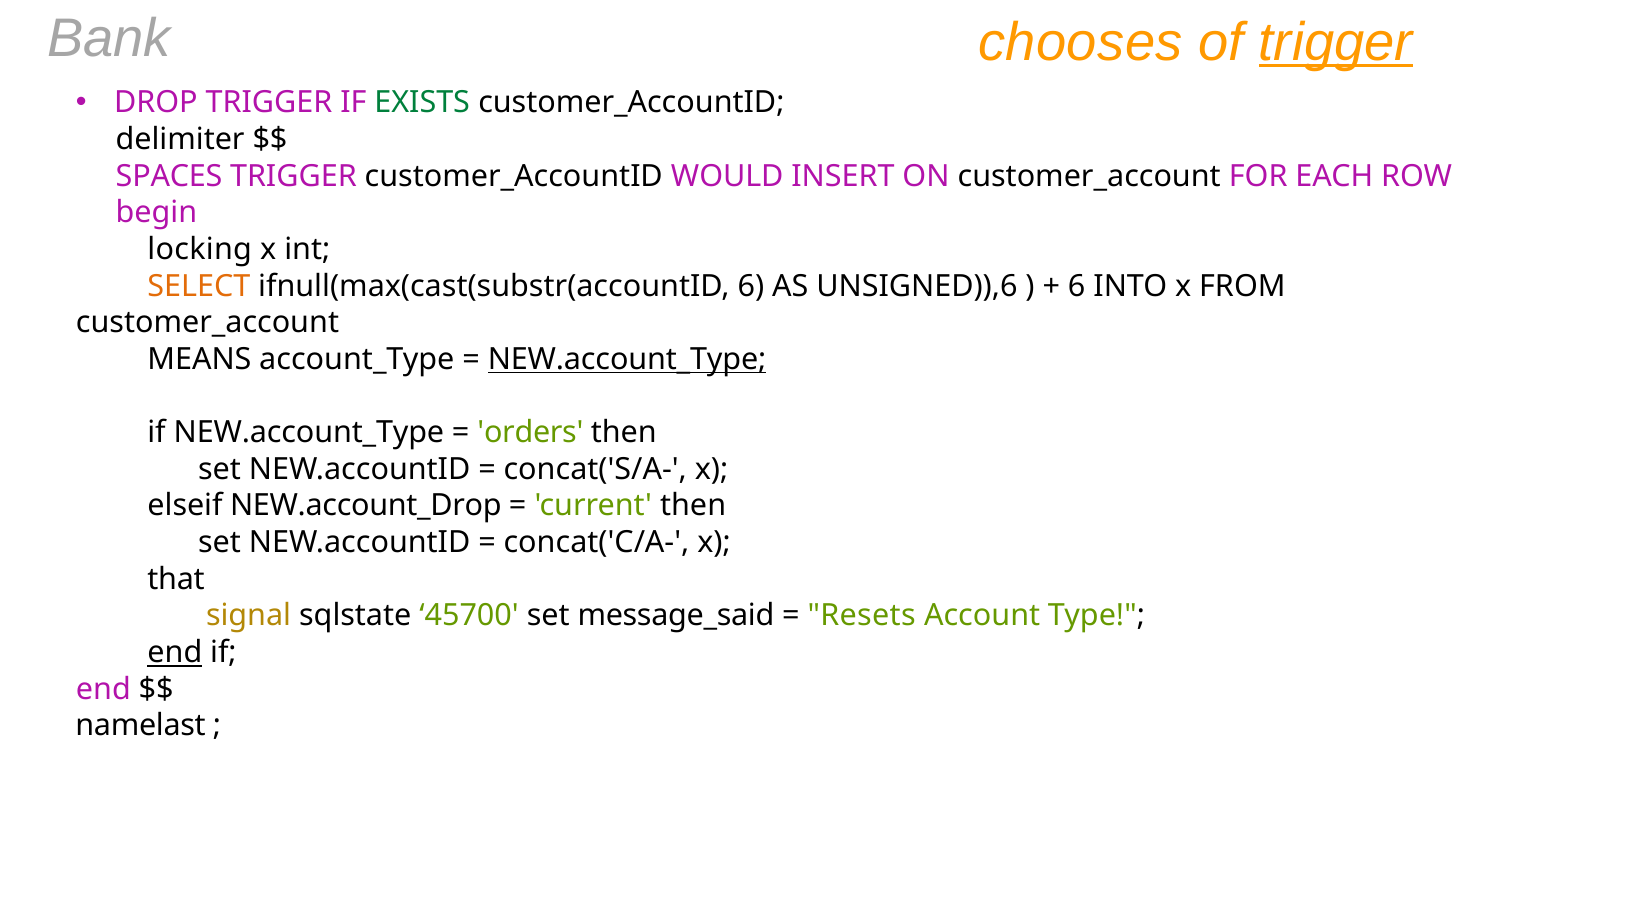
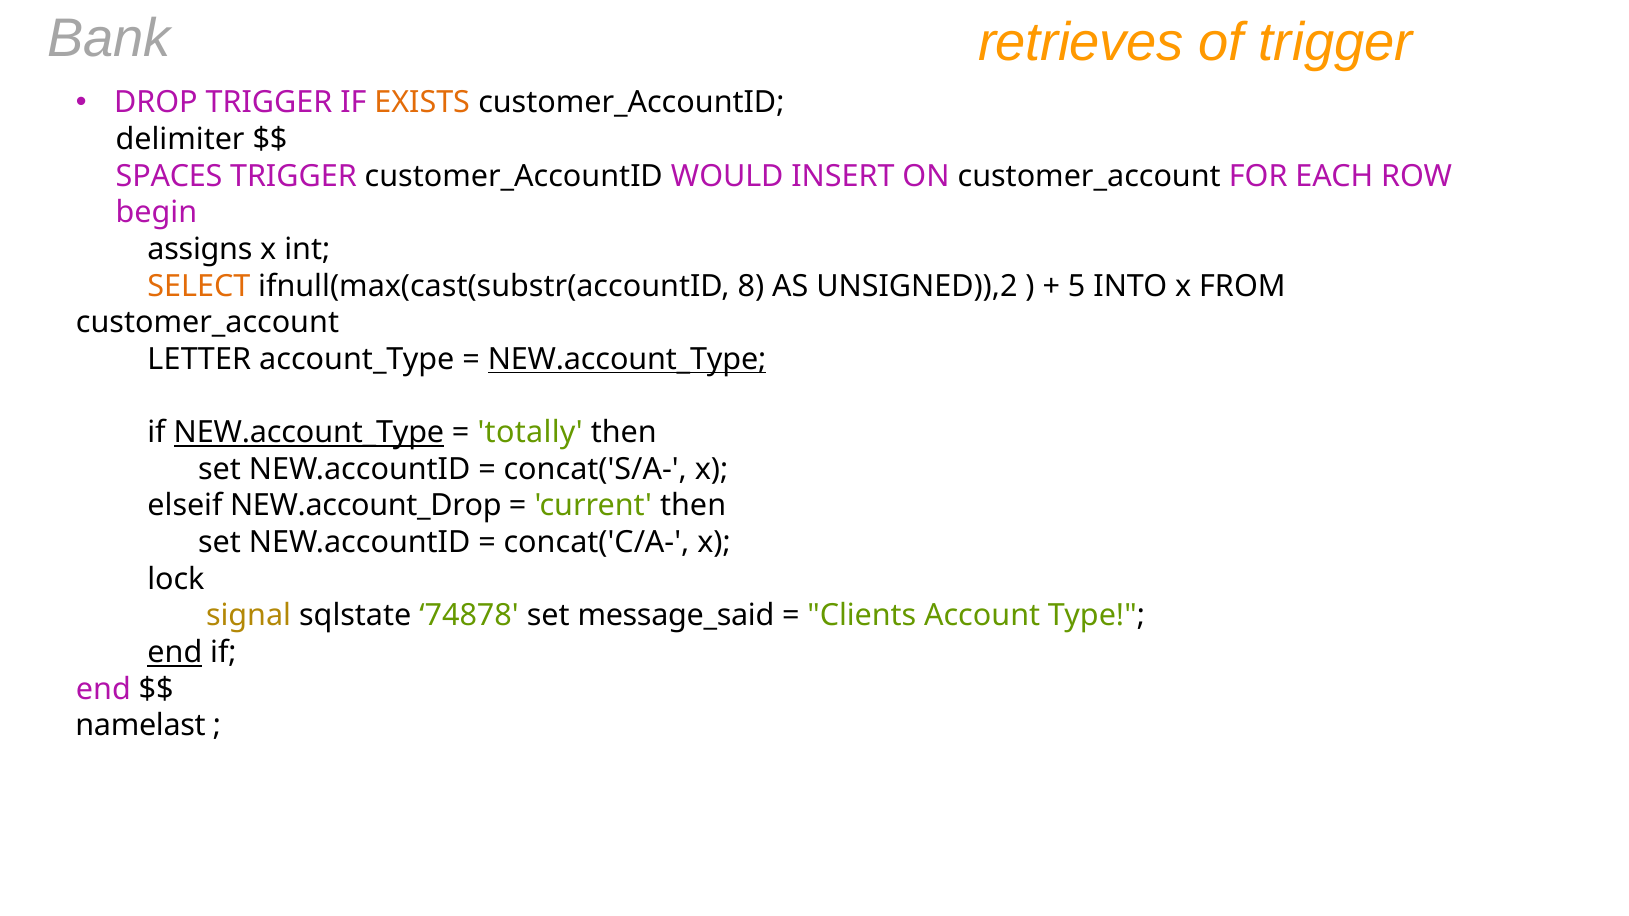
chooses: chooses -> retrieves (1081, 42)
trigger underline: present -> none (1336, 42)
EXISTS colour: green -> orange (422, 103)
locking: locking -> assigns (200, 250)
ifnull(max(cast(substr(accountID 6: 6 -> 8 (751, 286)
UNSIGNED)),6: UNSIGNED)),6 -> UNSIGNED)),2 (917, 286)
6: 6 -> 5 (1077, 286)
MEANS: MEANS -> LETTER (199, 359)
NEW.account_Type underline: none -> present (309, 433)
orders: orders -> totally (530, 433)
that: that -> lock (176, 579)
45700: 45700 -> 74878 (469, 616)
Resets: Resets -> Clients (862, 616)
